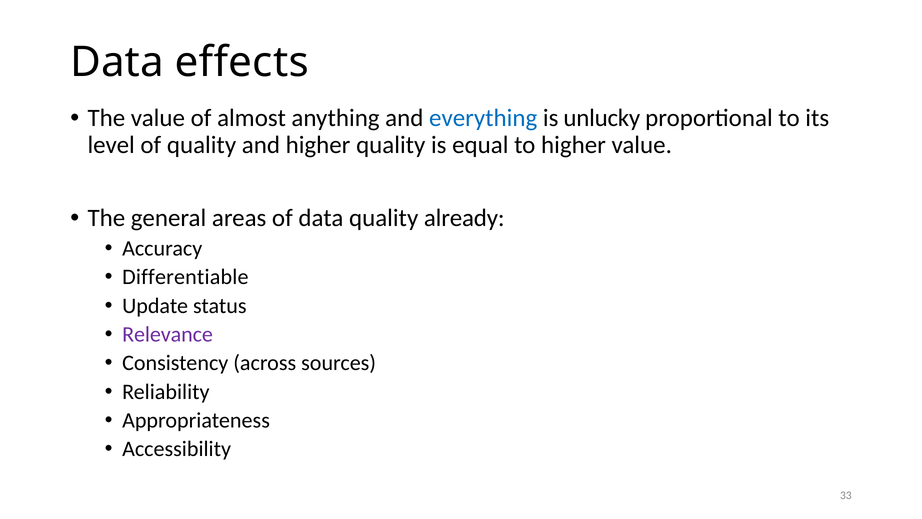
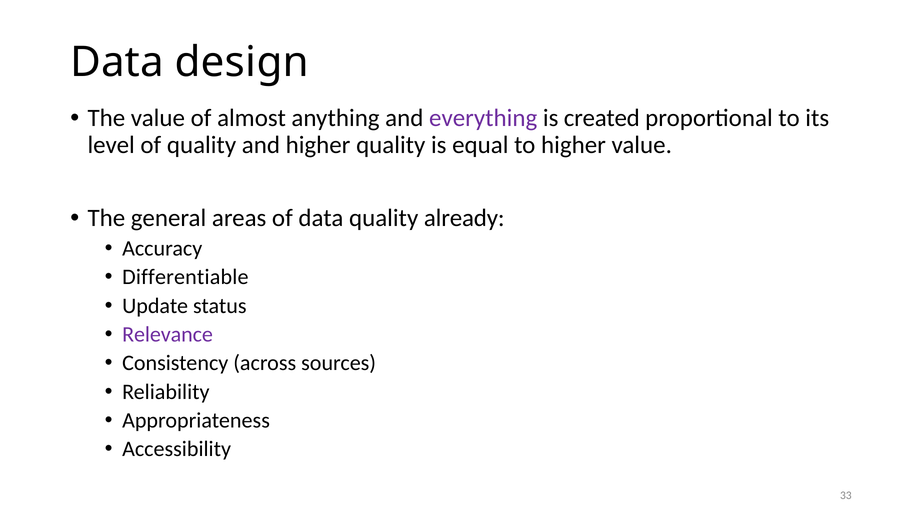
effects: effects -> design (242, 62)
everything colour: blue -> purple (483, 118)
unlucky: unlucky -> created (602, 118)
